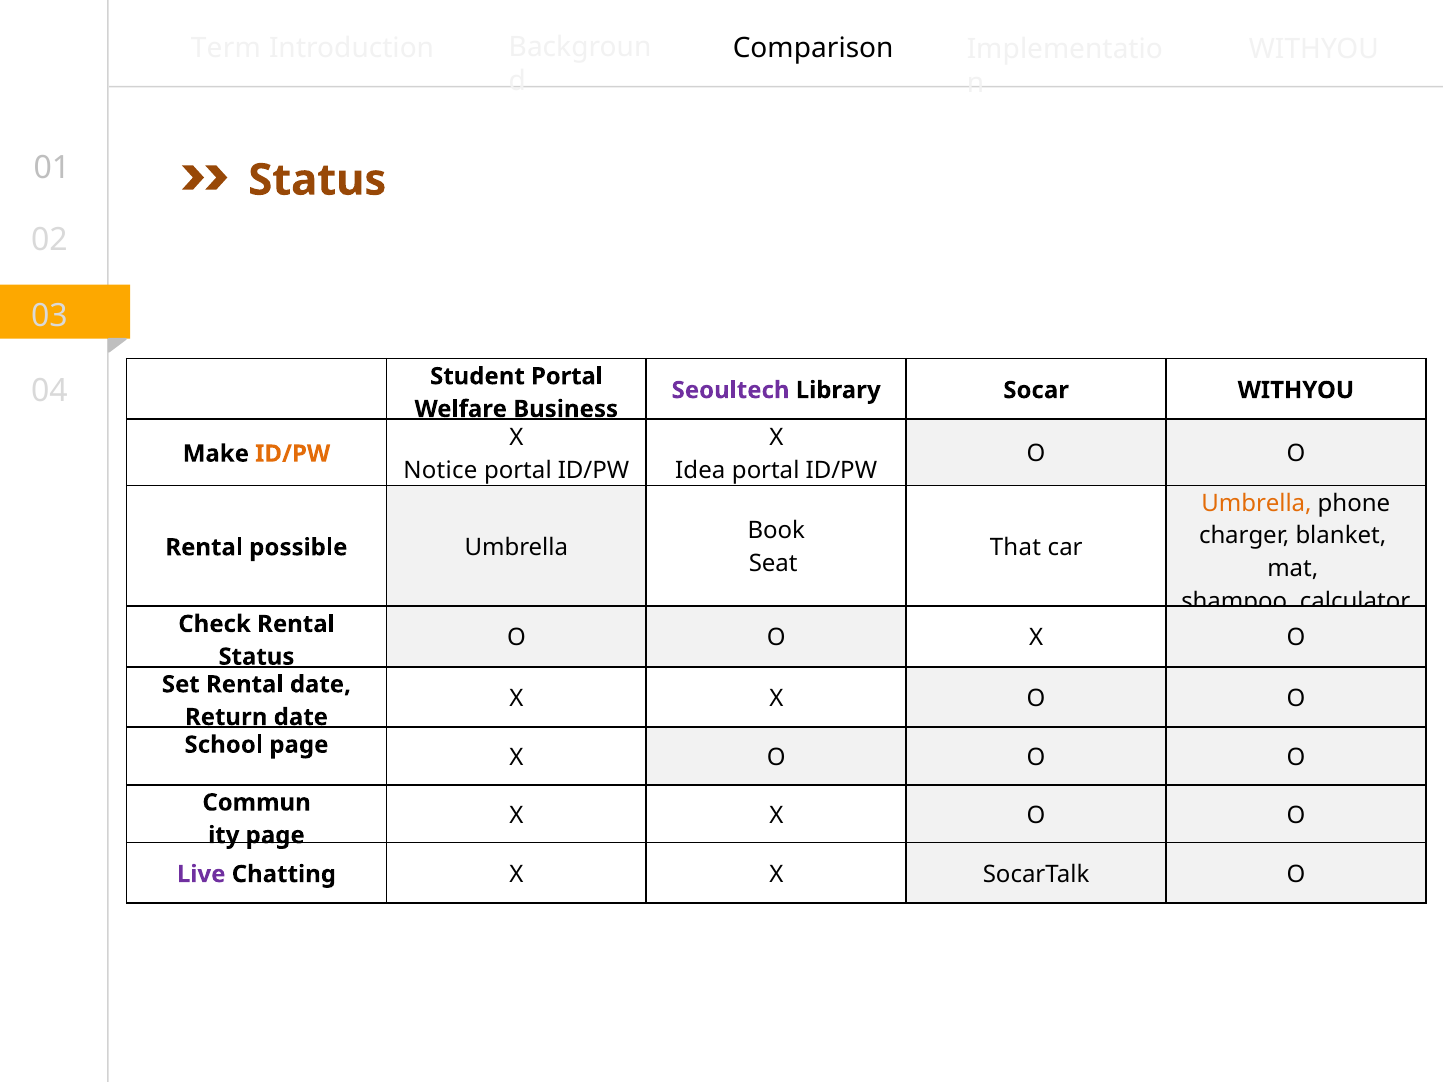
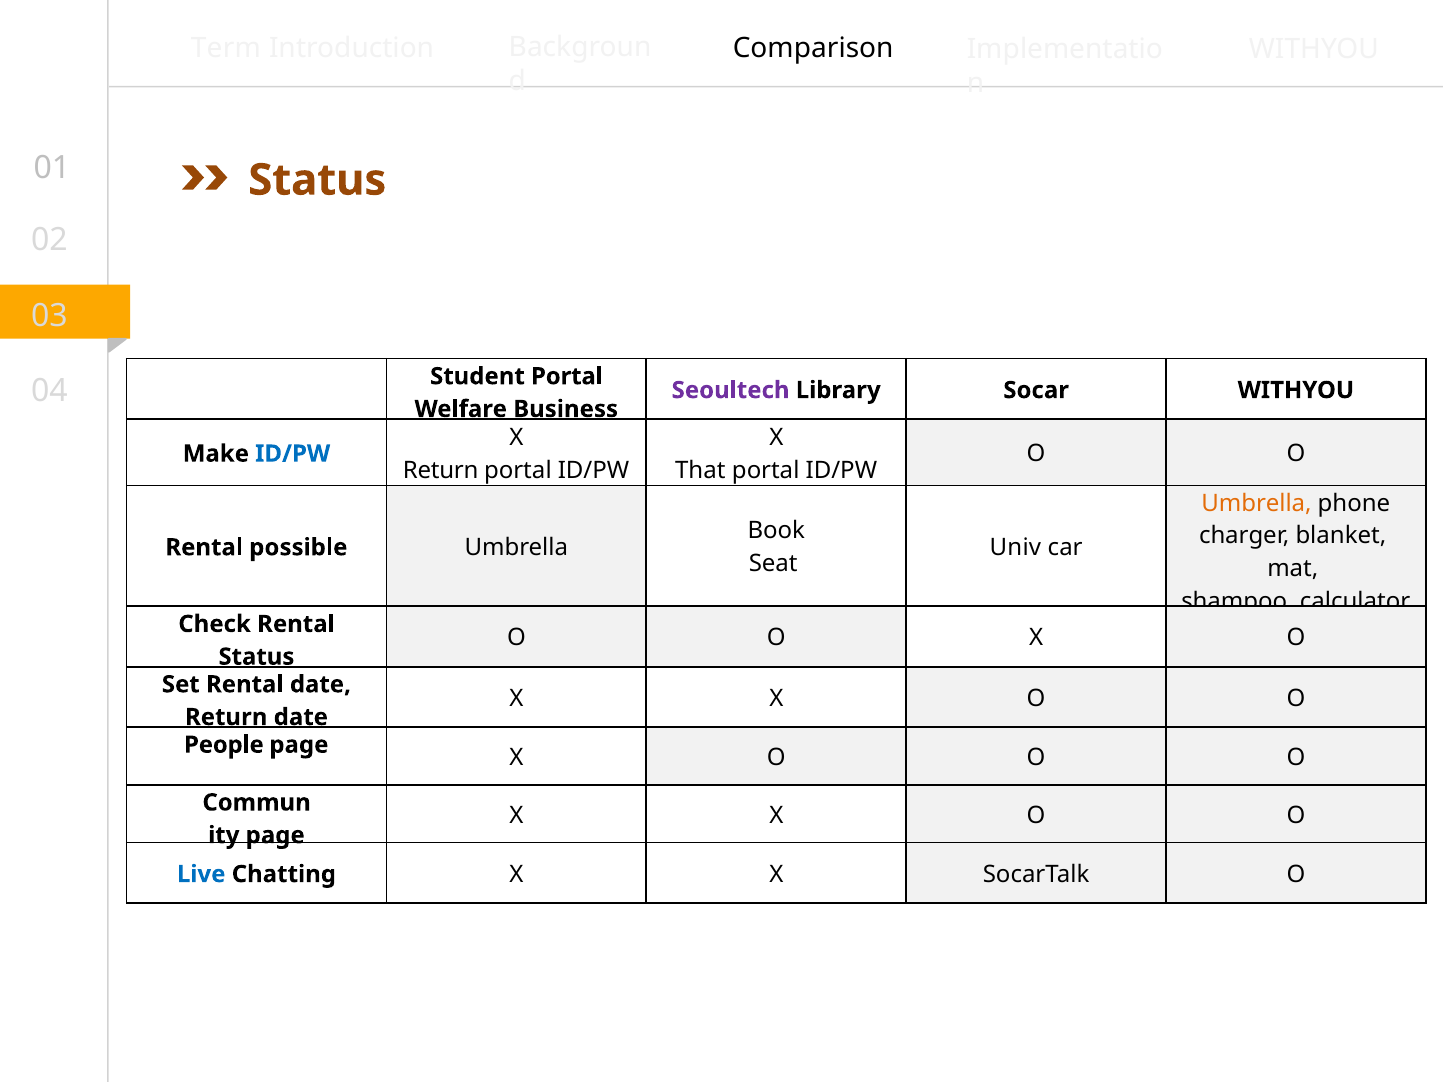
ID/PW colour: orange -> blue (293, 454)
Notice: Notice -> Return (441, 470)
Idea: Idea -> That (700, 470)
That: That -> Univ (1015, 548)
School: School -> People (224, 745)
Live colour: purple -> blue (201, 874)
